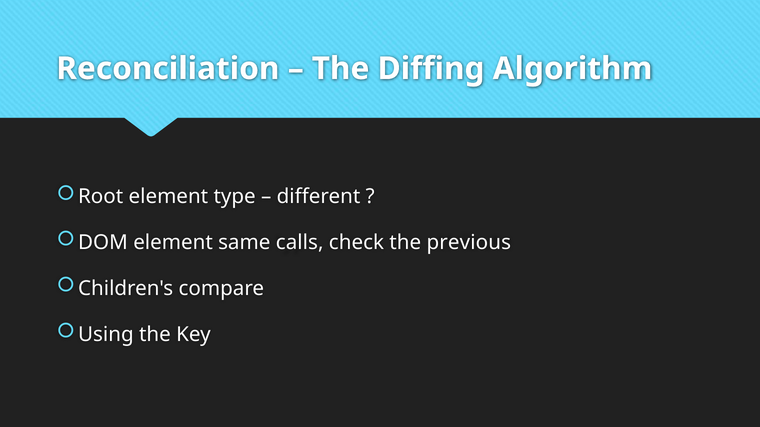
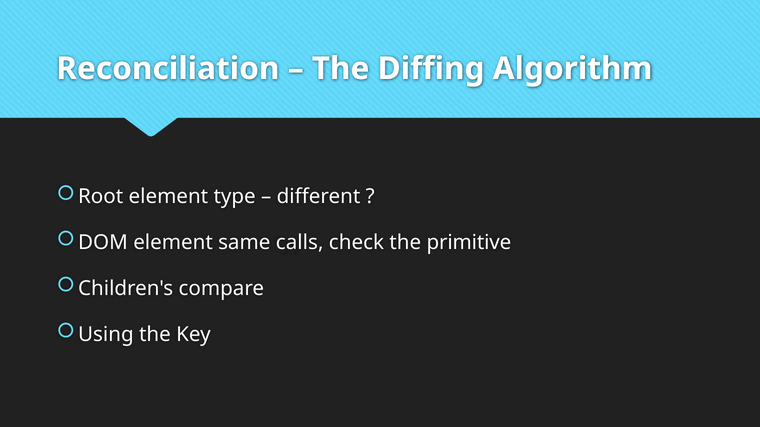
previous: previous -> primitive (469, 243)
